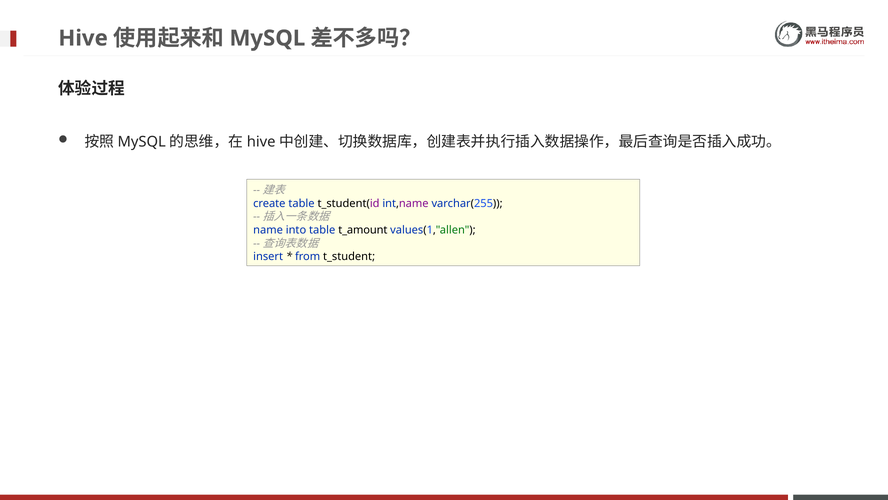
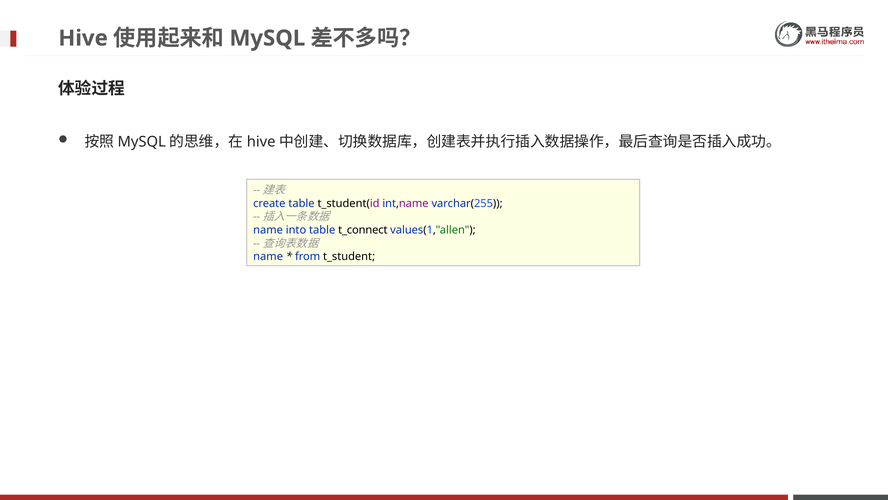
t_amount: t_amount -> t_connect (363, 230)
insert: insert -> name (268, 256)
